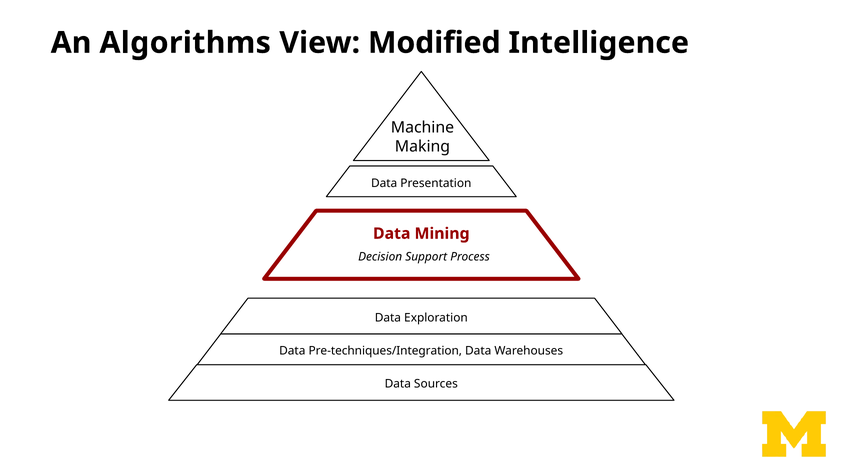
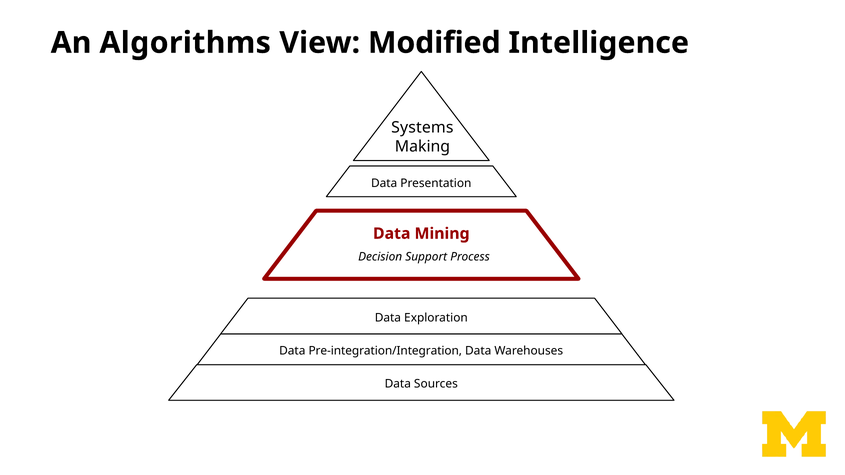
Machine: Machine -> Systems (422, 128)
Pre-techniques/Integration: Pre-techniques/Integration -> Pre-integration/Integration (385, 351)
